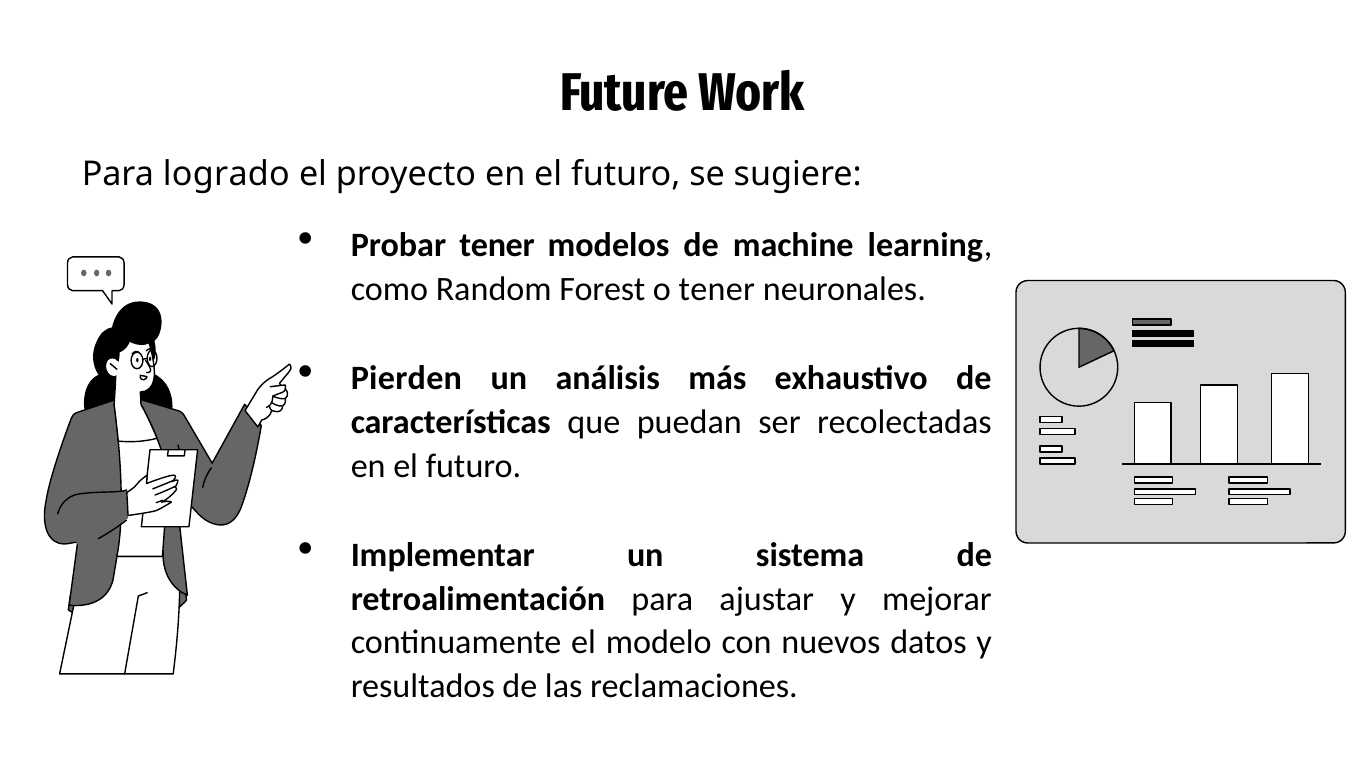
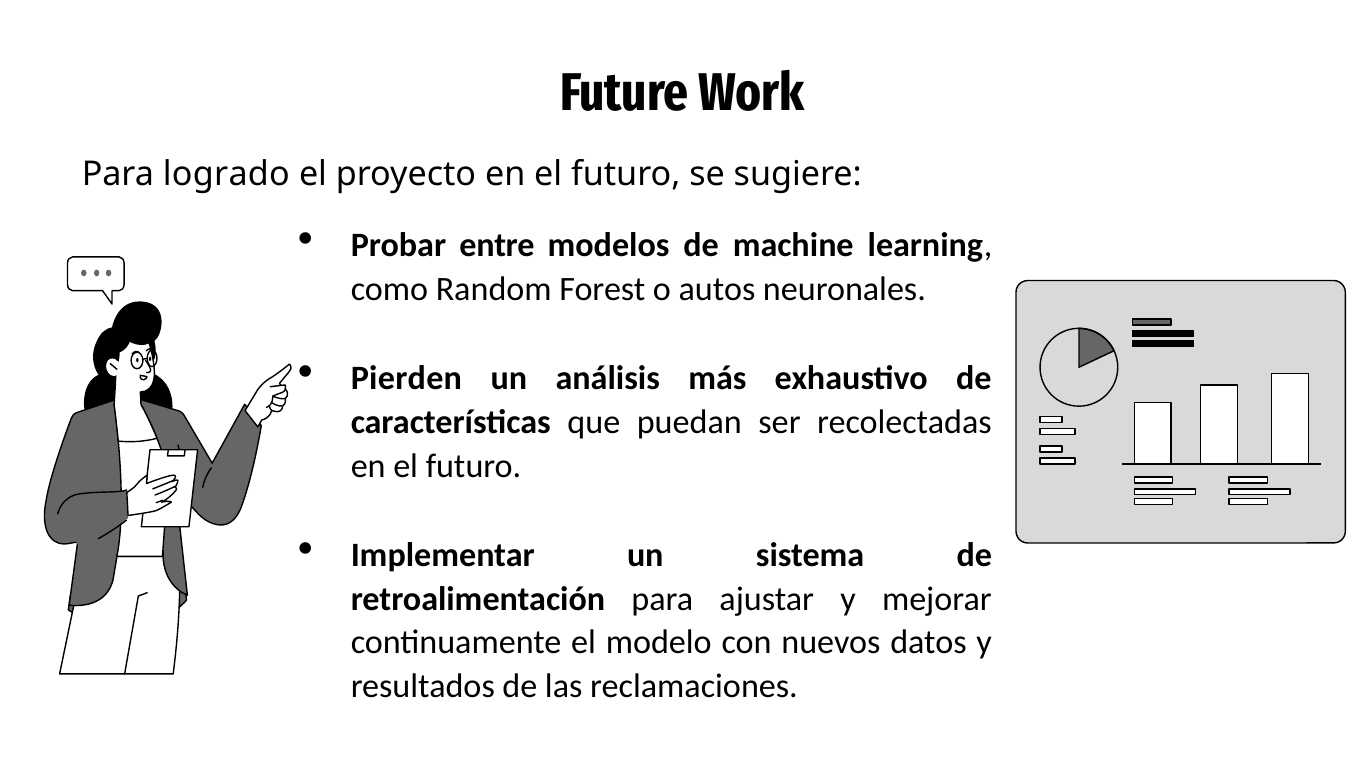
Probar tener: tener -> entre (497, 245)
o tener: tener -> autos (717, 289)
